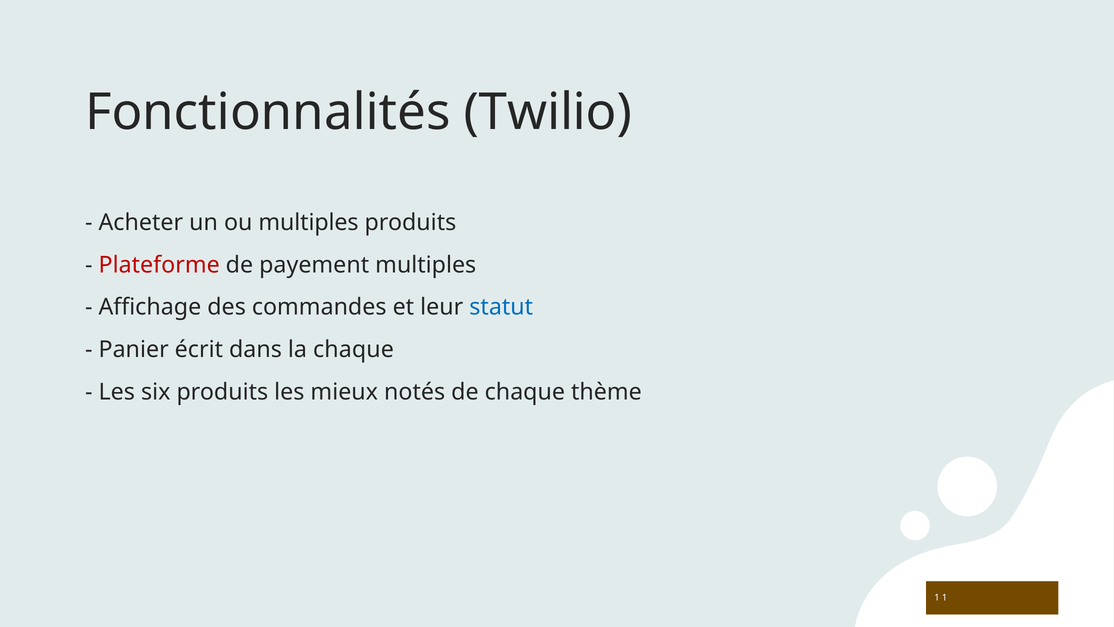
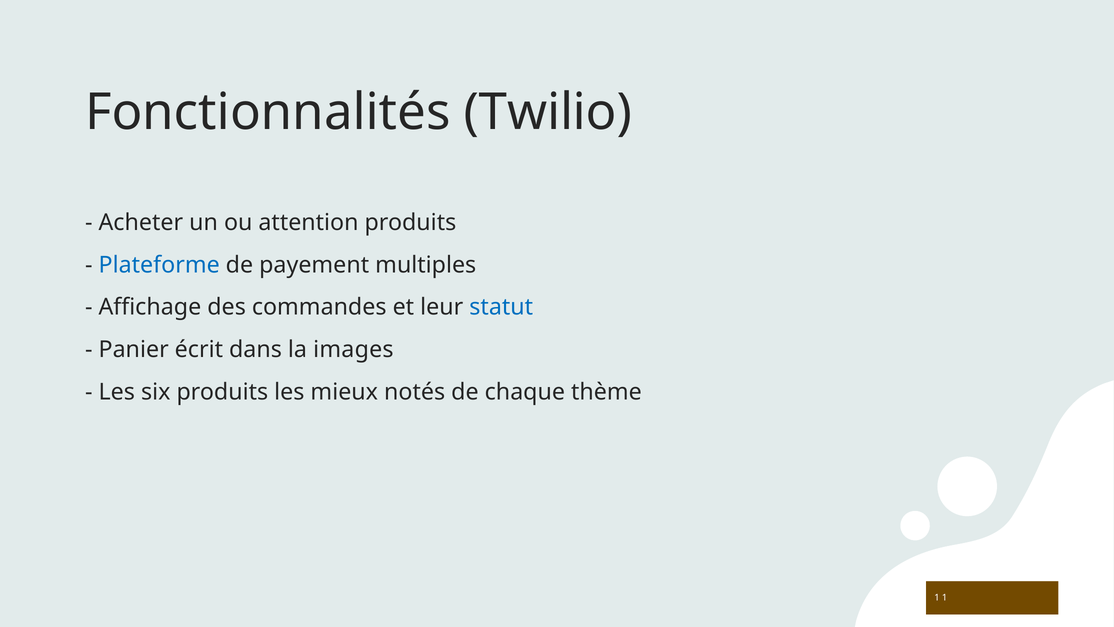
ou multiples: multiples -> attention (308, 223)
Plateforme colour: red -> blue (159, 265)
la chaque: chaque -> images (353, 349)
